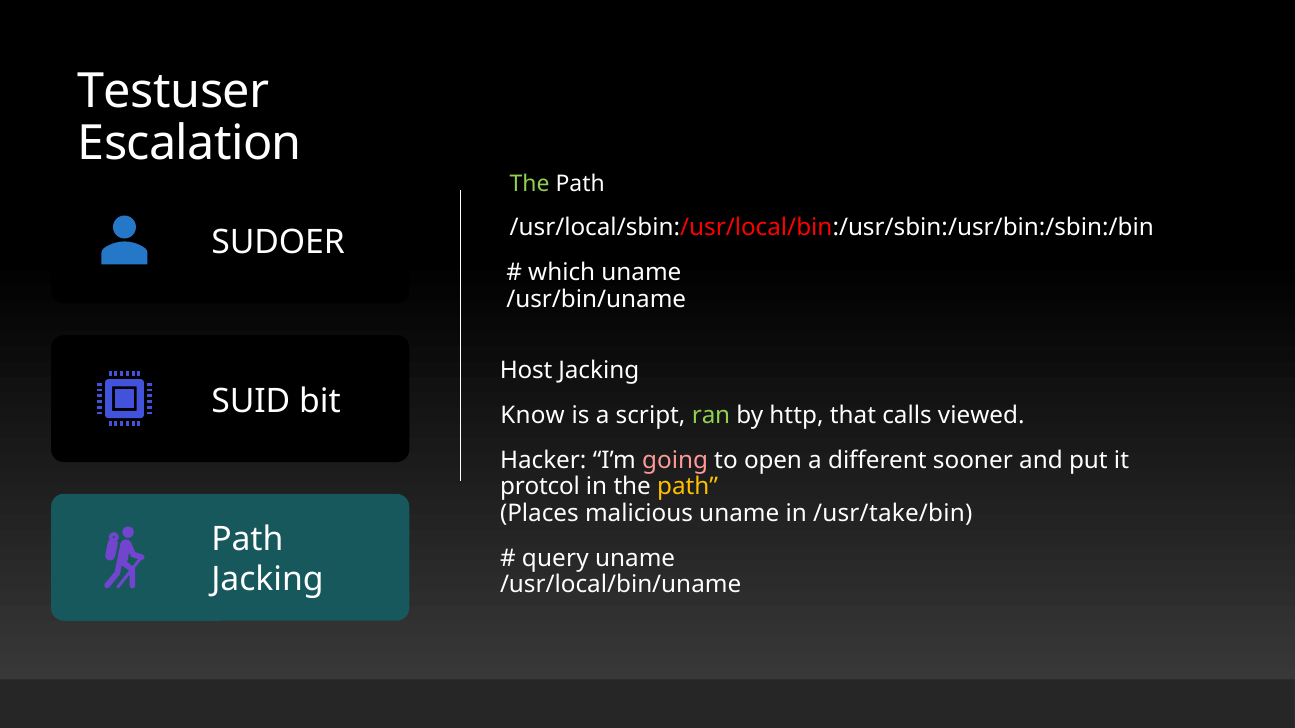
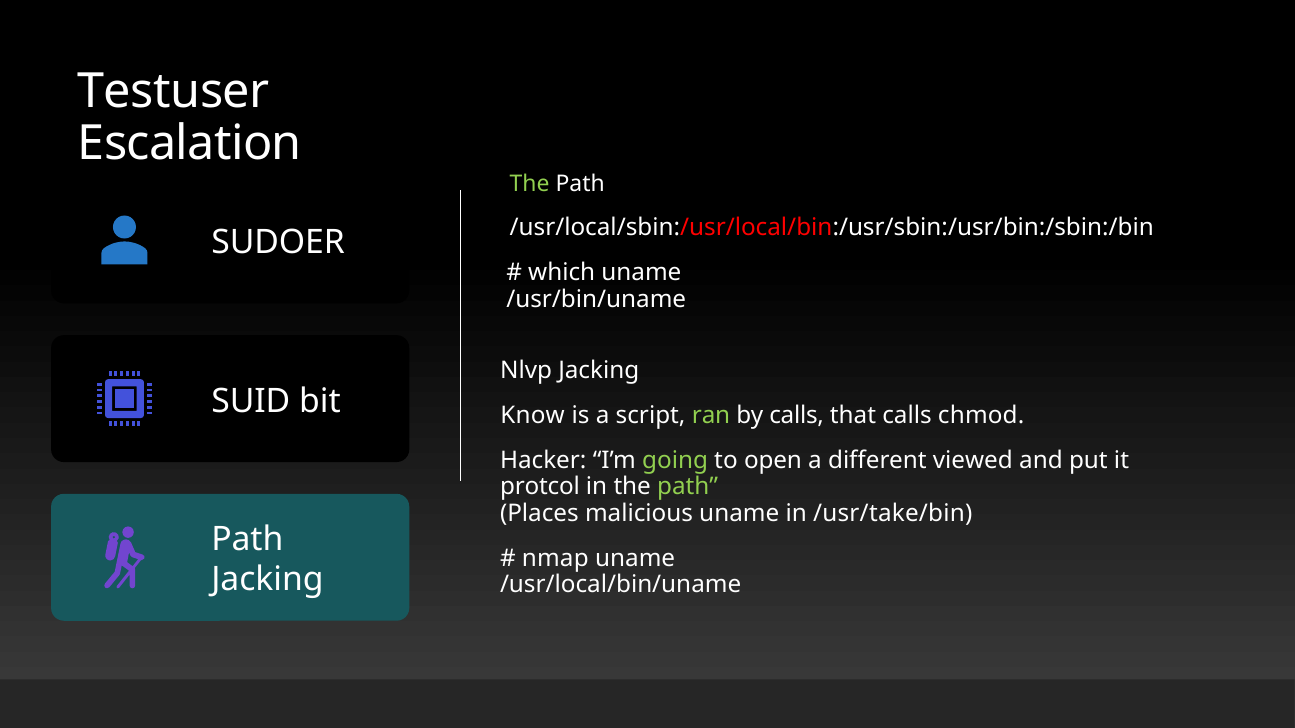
Host: Host -> Nlvp (526, 371)
by http: http -> calls (797, 416)
viewed: viewed -> chmod (981, 416)
going colour: pink -> light green (675, 461)
sooner: sooner -> viewed (973, 461)
path colour: yellow -> light green (688, 487)
query: query -> nmap (555, 558)
